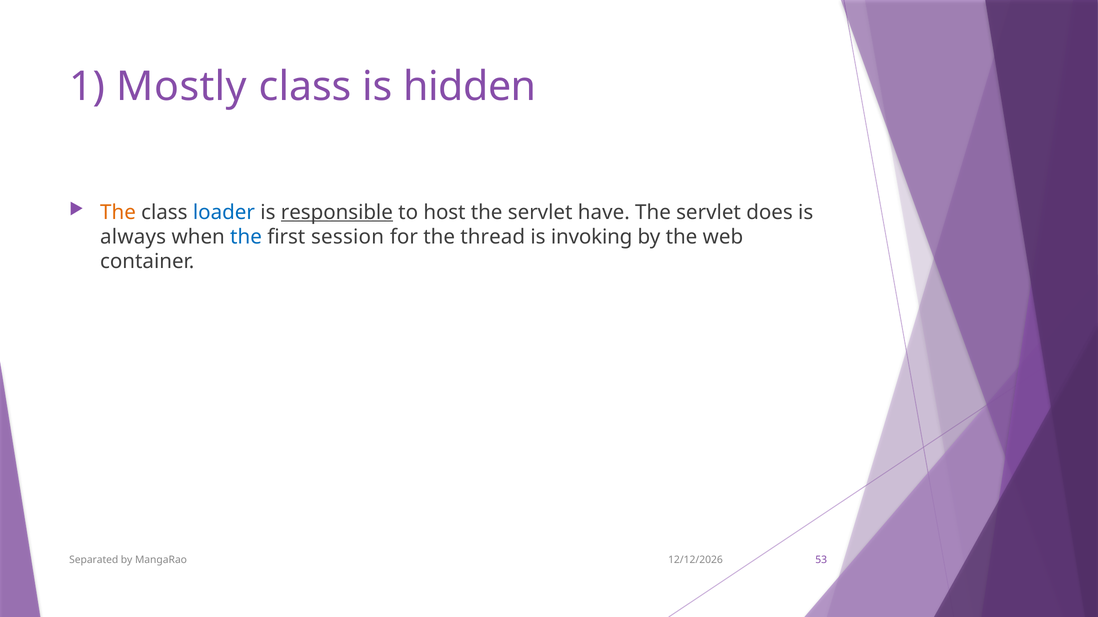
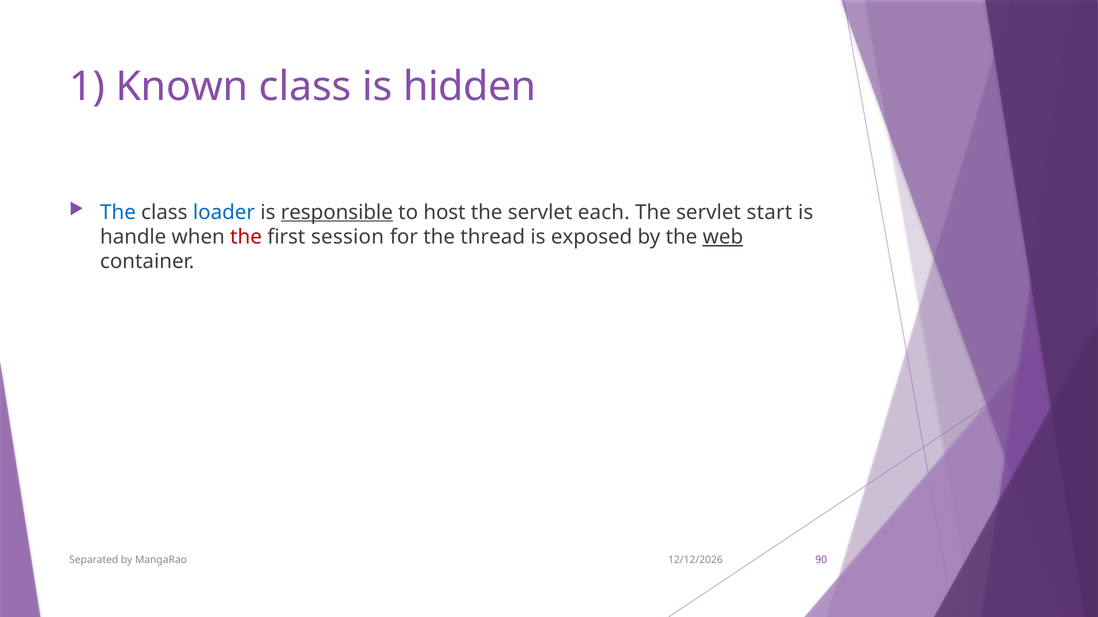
Mostly: Mostly -> Known (182, 87)
The colour: orange -> blue (118, 213)
have: have -> each (604, 213)
does: does -> start (769, 213)
always: always -> handle (133, 237)
the colour: blue -> red (246, 237)
invoking: invoking -> exposed (592, 237)
web underline: none -> present (723, 237)
53: 53 -> 90 (821, 560)
